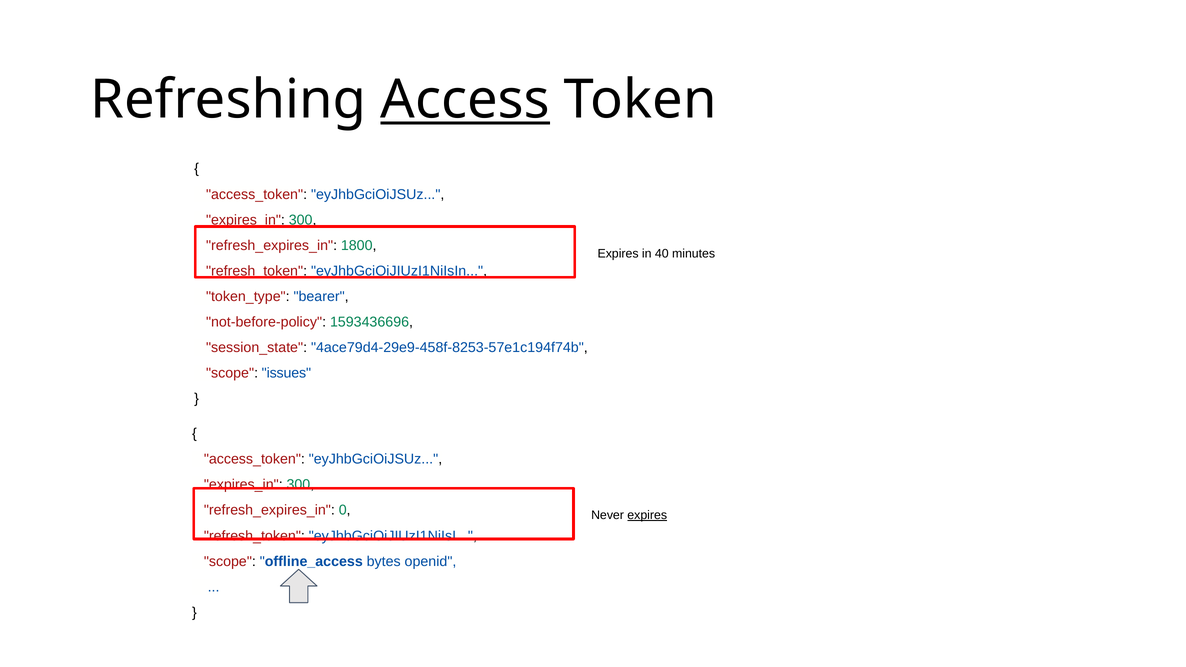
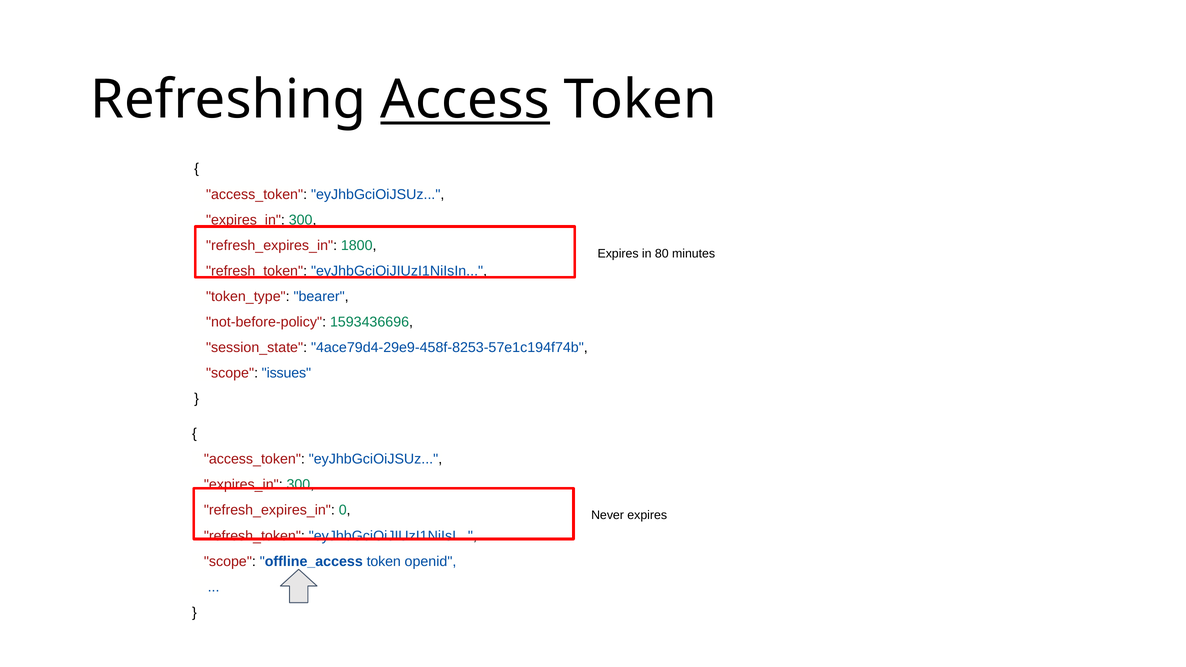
40: 40 -> 80 (662, 254)
expires underline: present -> none (647, 515)
offline_access bytes: bytes -> token (384, 562)
